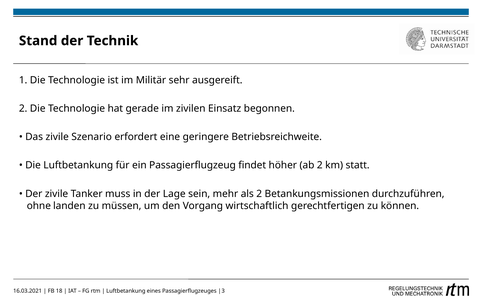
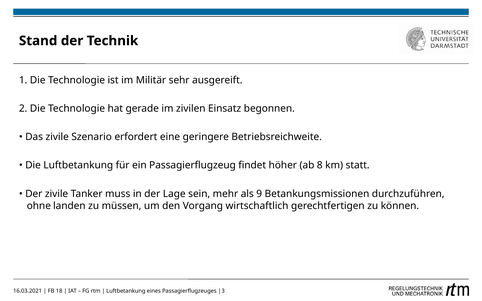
ab 2: 2 -> 8 (320, 165)
als 2: 2 -> 9 (259, 194)
